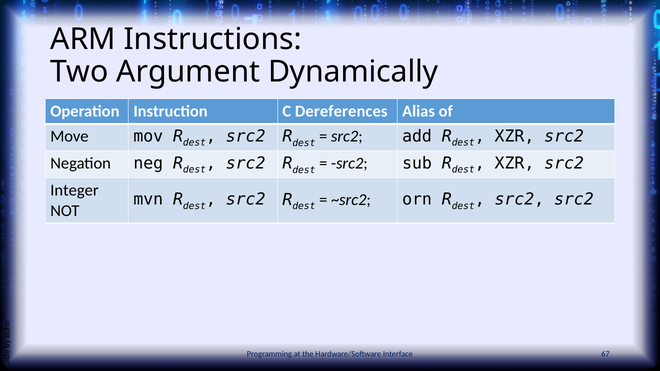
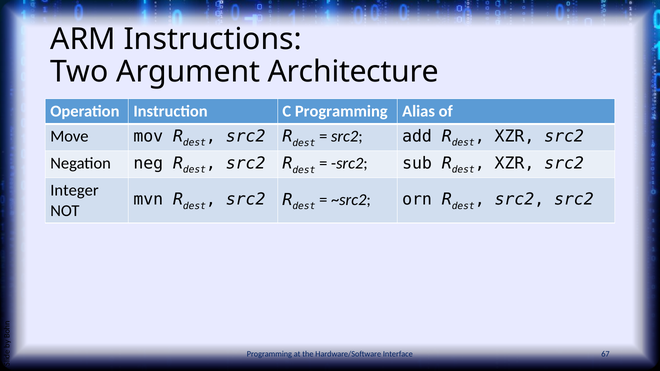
Dynamically: Dynamically -> Architecture (353, 72)
C Dereferences: Dereferences -> Programming (341, 112)
